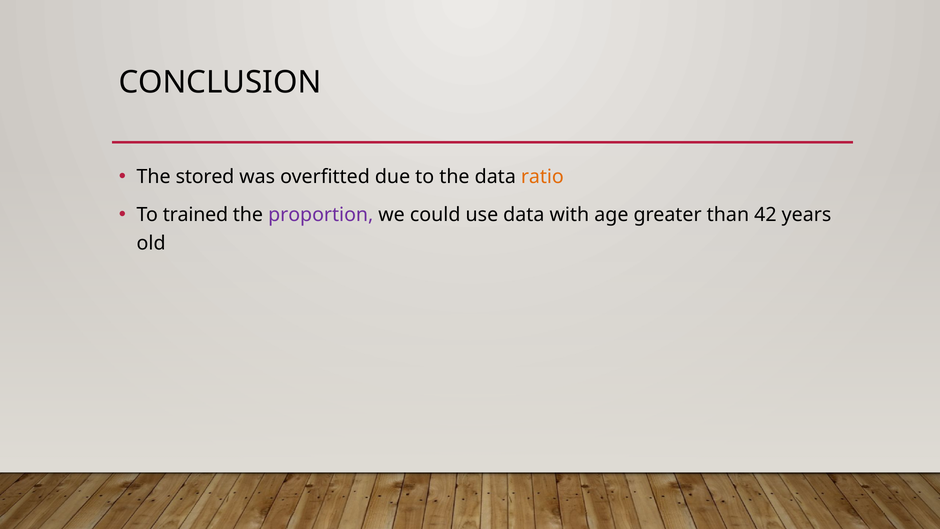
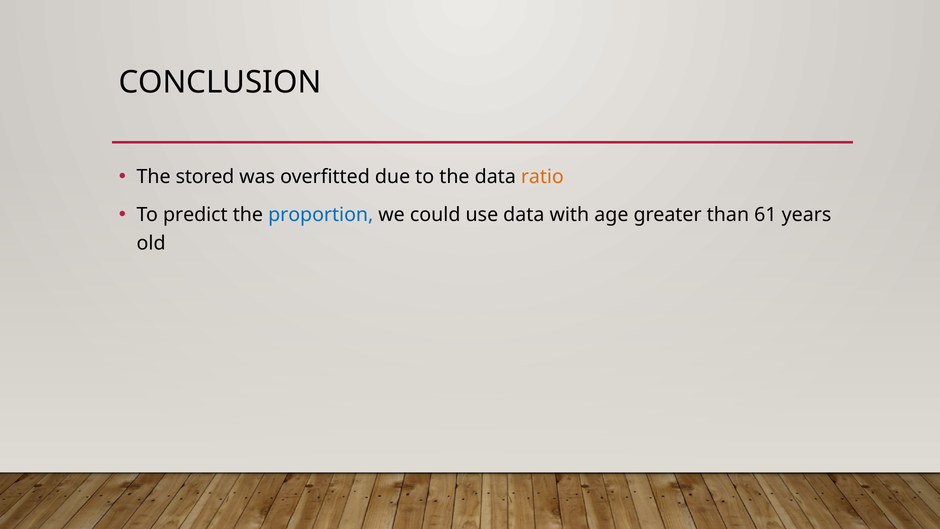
trained: trained -> predict (195, 215)
proportion colour: purple -> blue (321, 215)
42: 42 -> 61 (765, 215)
